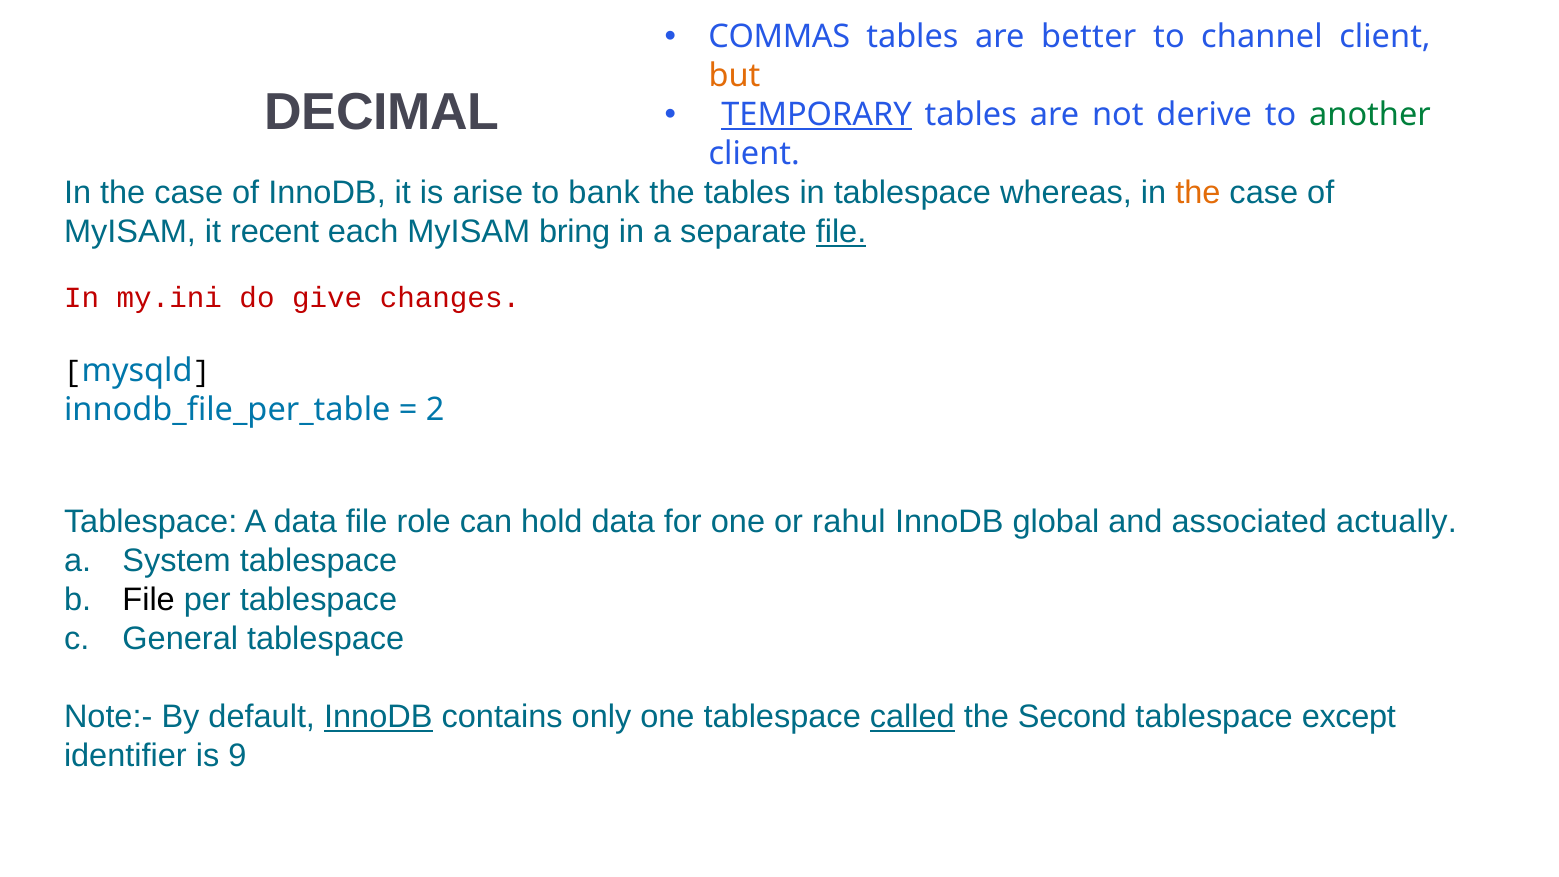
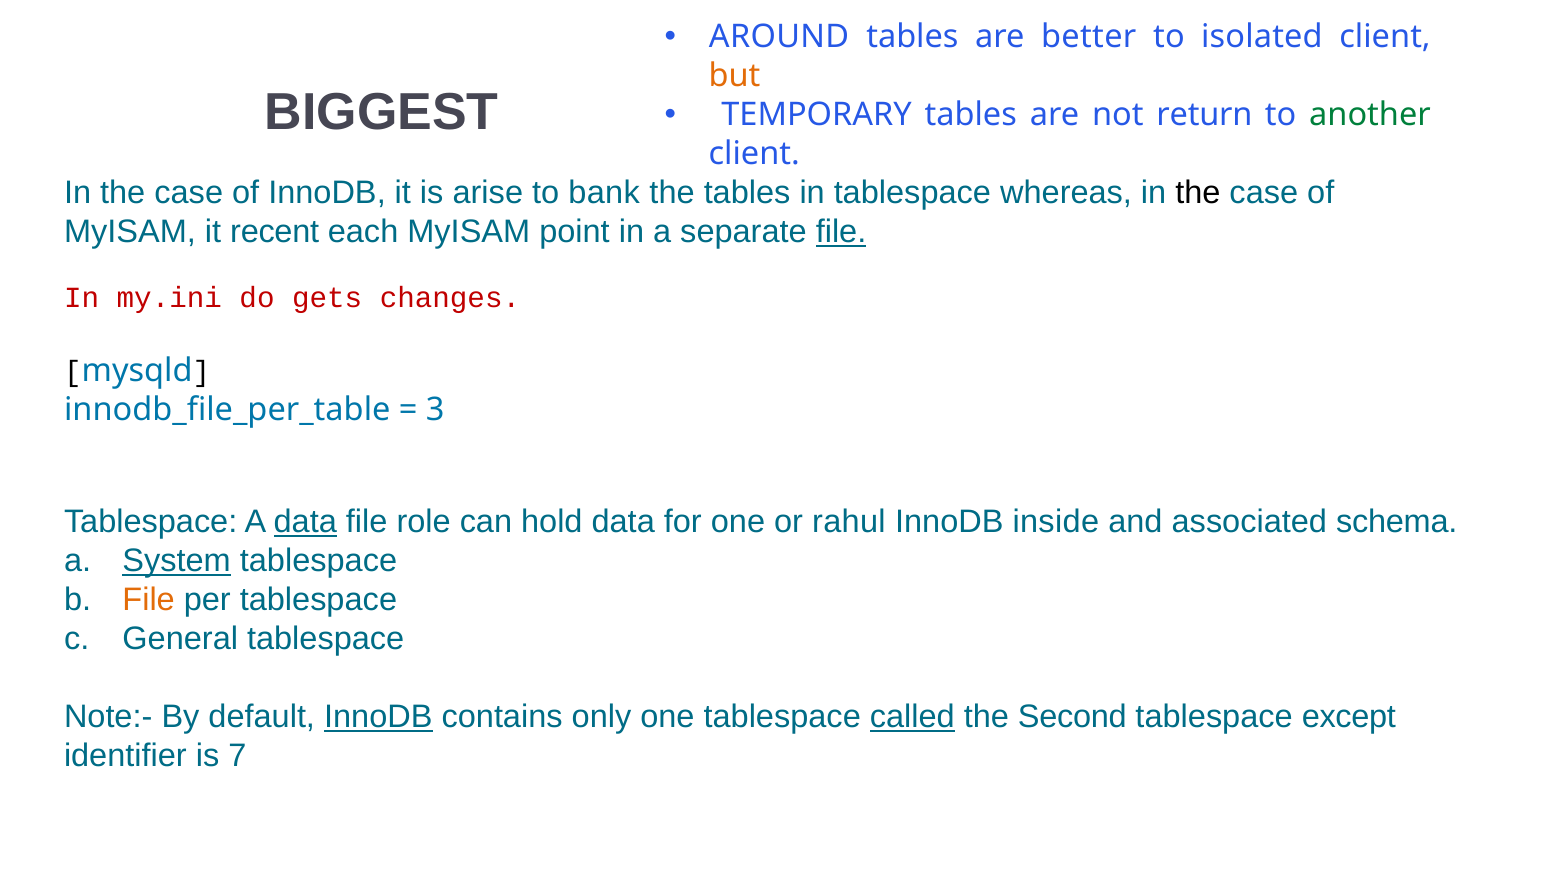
COMMAS: COMMAS -> AROUND (779, 37)
channel: channel -> isolated (1262, 37)
DECIMAL: DECIMAL -> BIGGEST (382, 113)
TEMPORARY underline: present -> none (817, 115)
derive: derive -> return (1204, 115)
the colour: orange -> black (1198, 193)
bring: bring -> point (574, 232)
give: give -> gets (327, 298)
2: 2 -> 3 (435, 409)
data underline: none -> present (305, 522)
global: global -> inside (1056, 522)
actually: actually -> schema (1397, 522)
System underline: none -> present (177, 561)
File colour: black -> orange (149, 600)
9: 9 -> 7 (237, 756)
